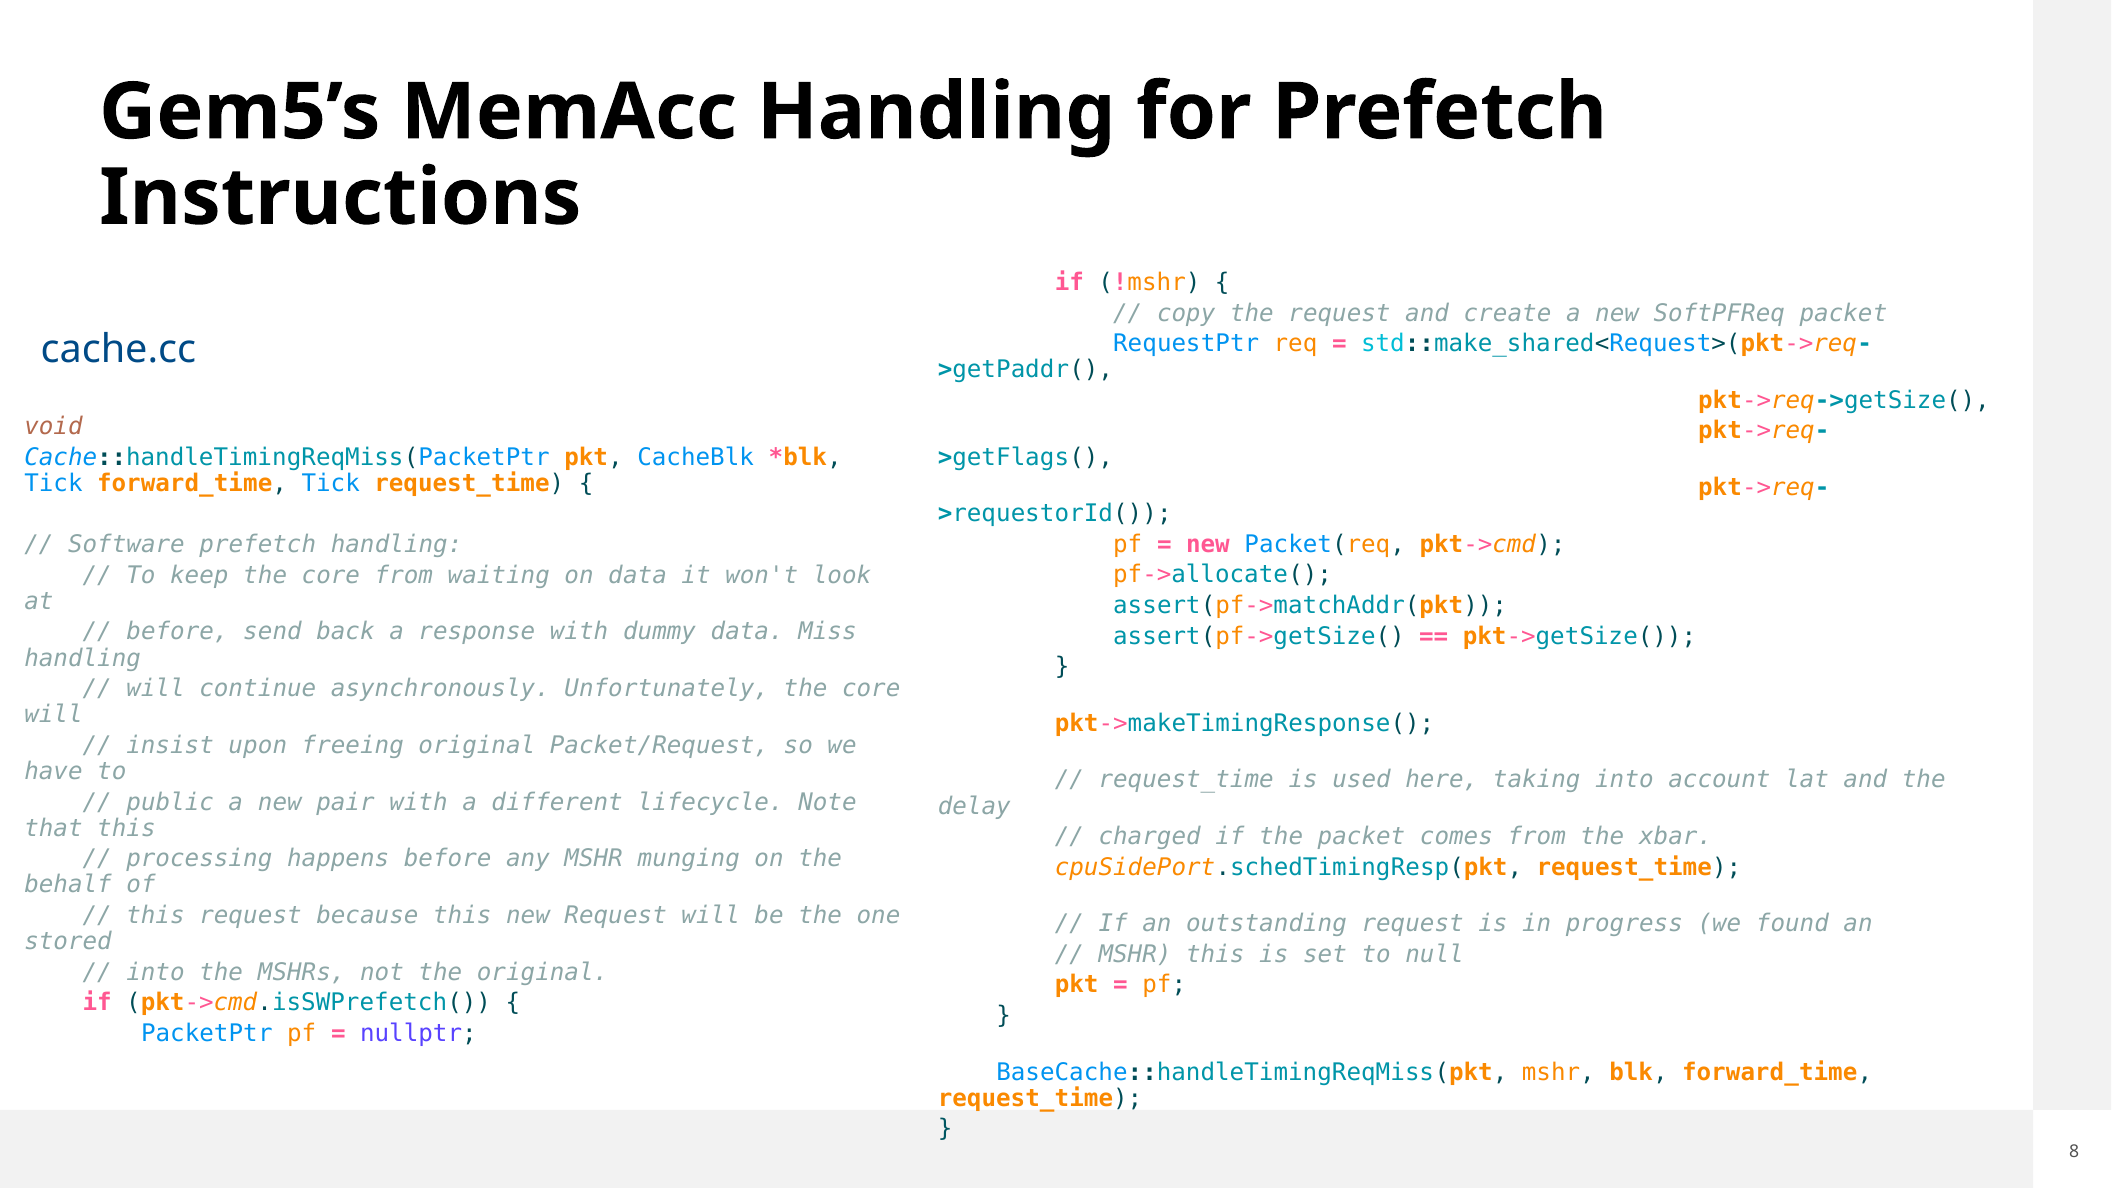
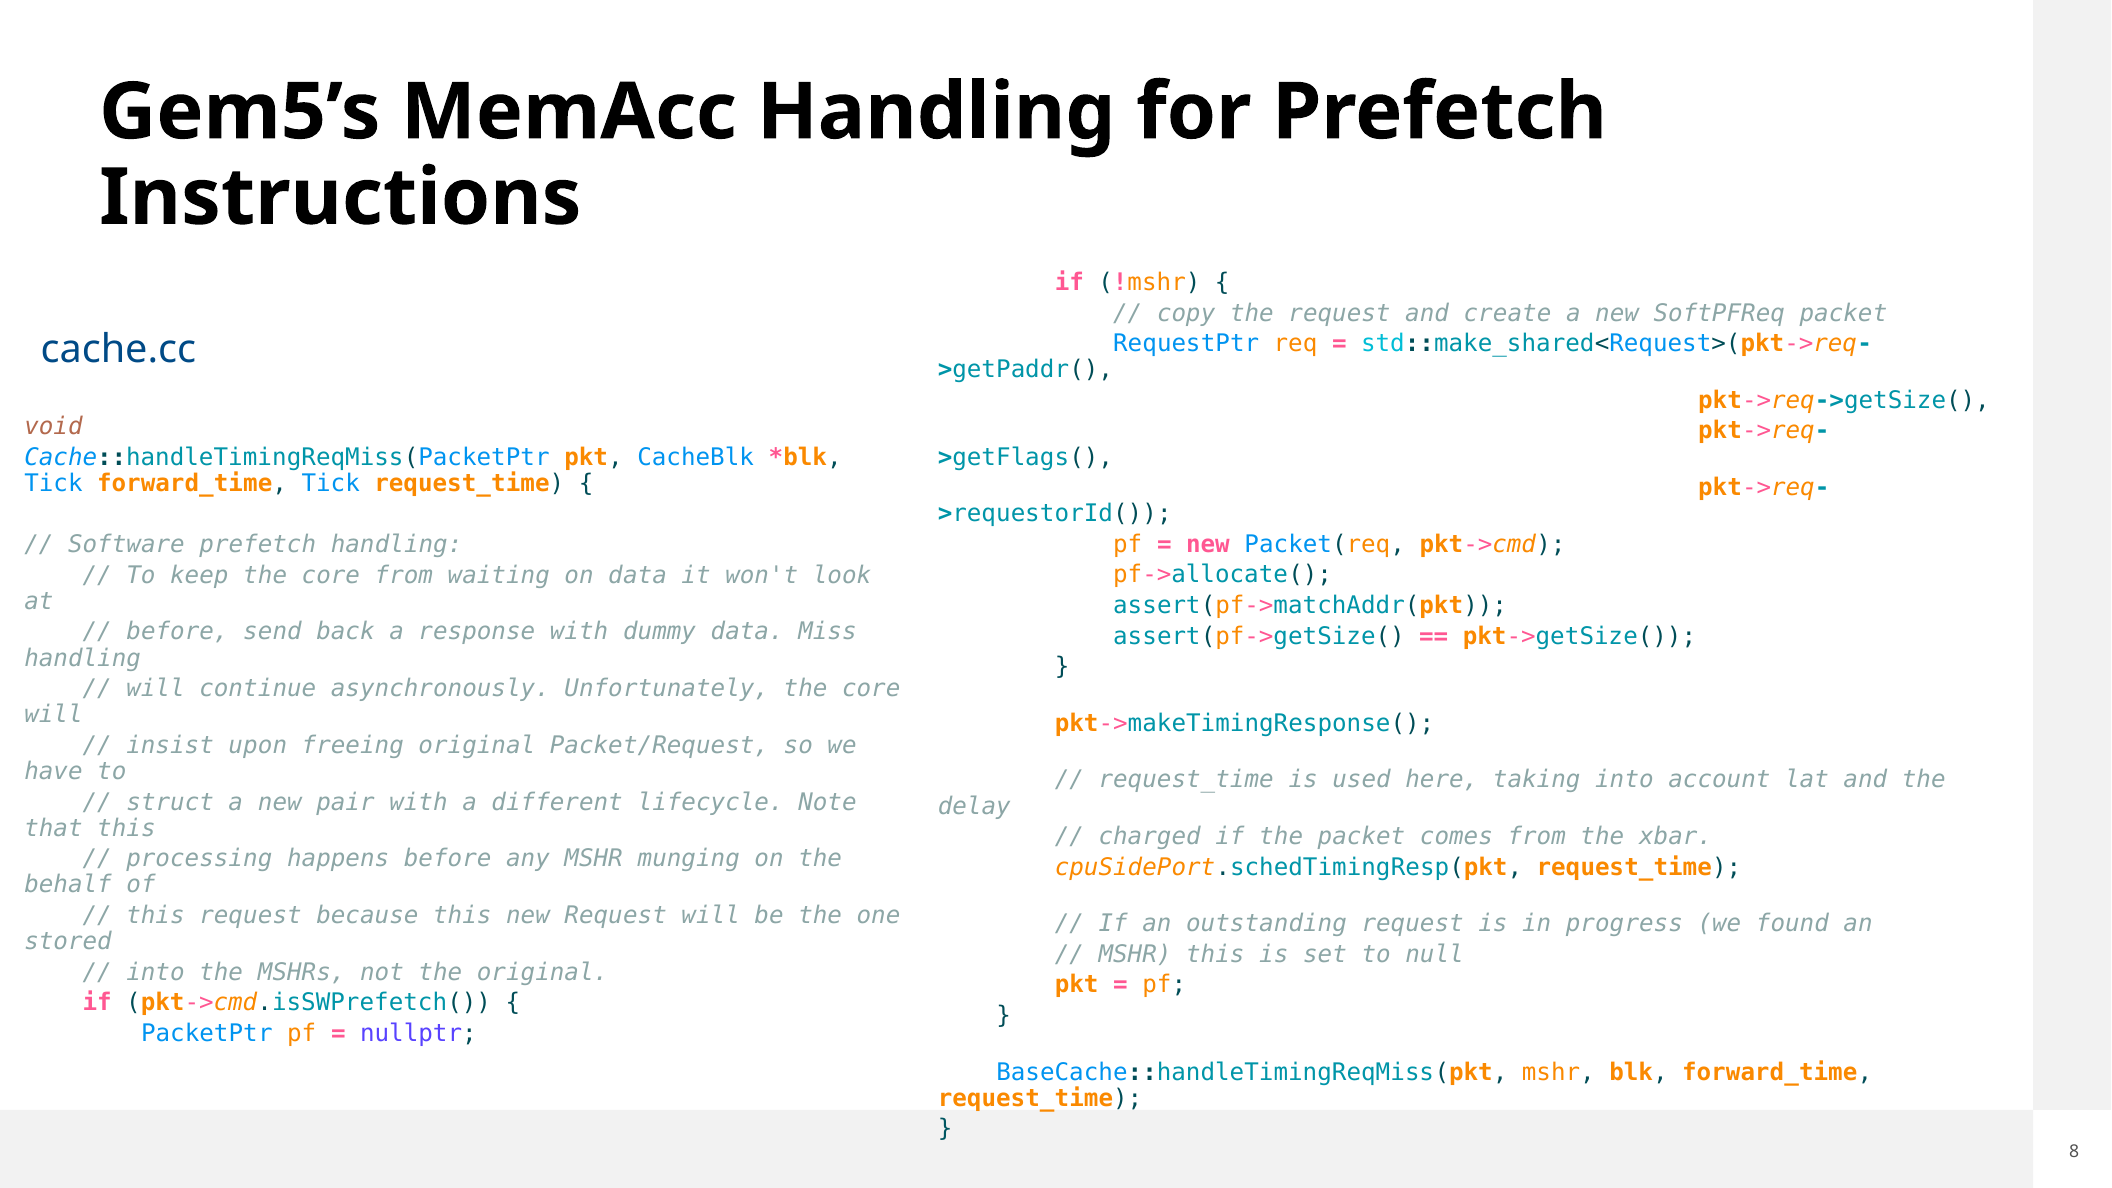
public: public -> struct (170, 802)
